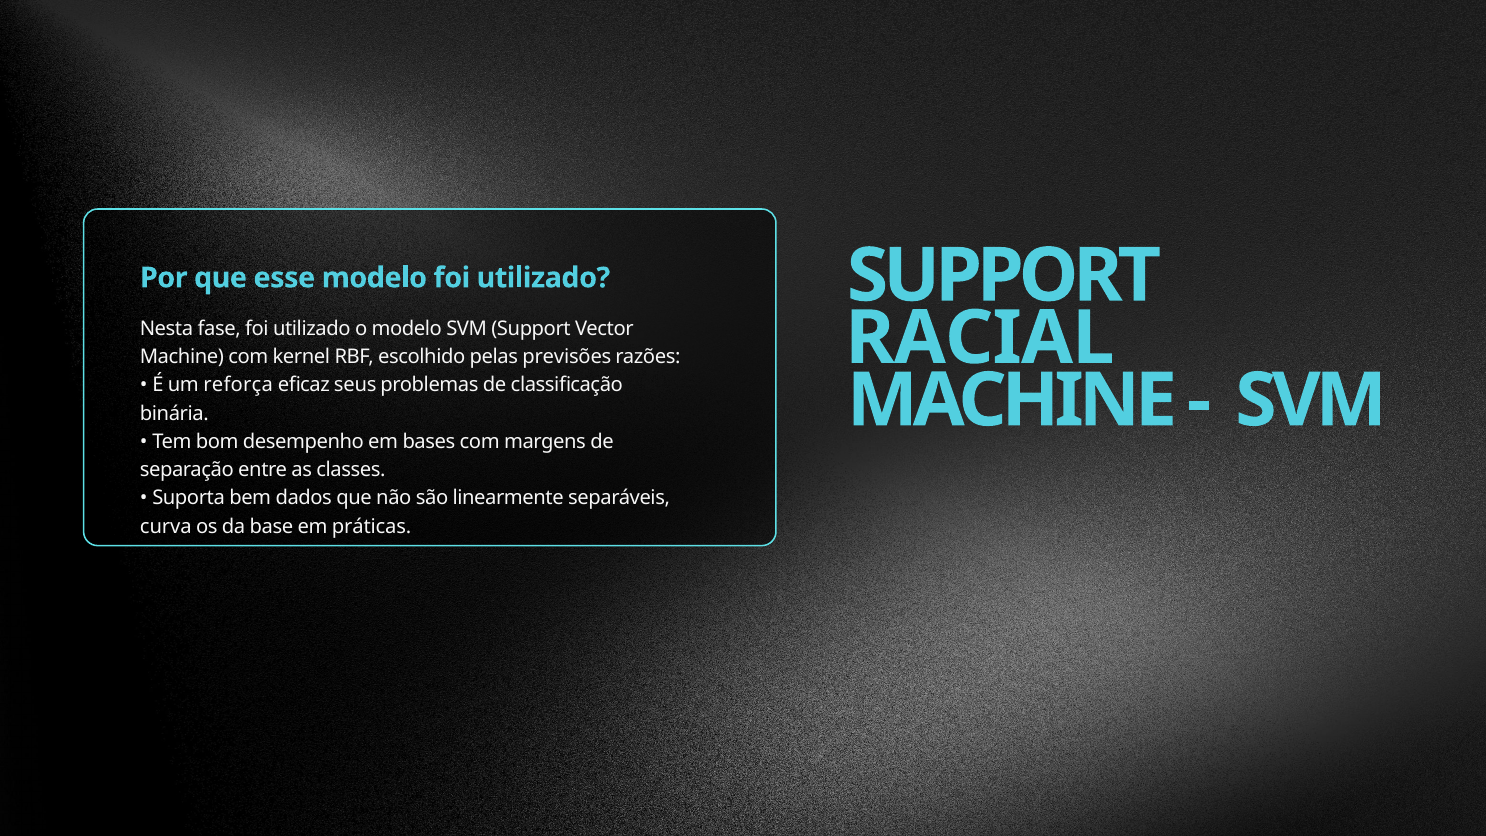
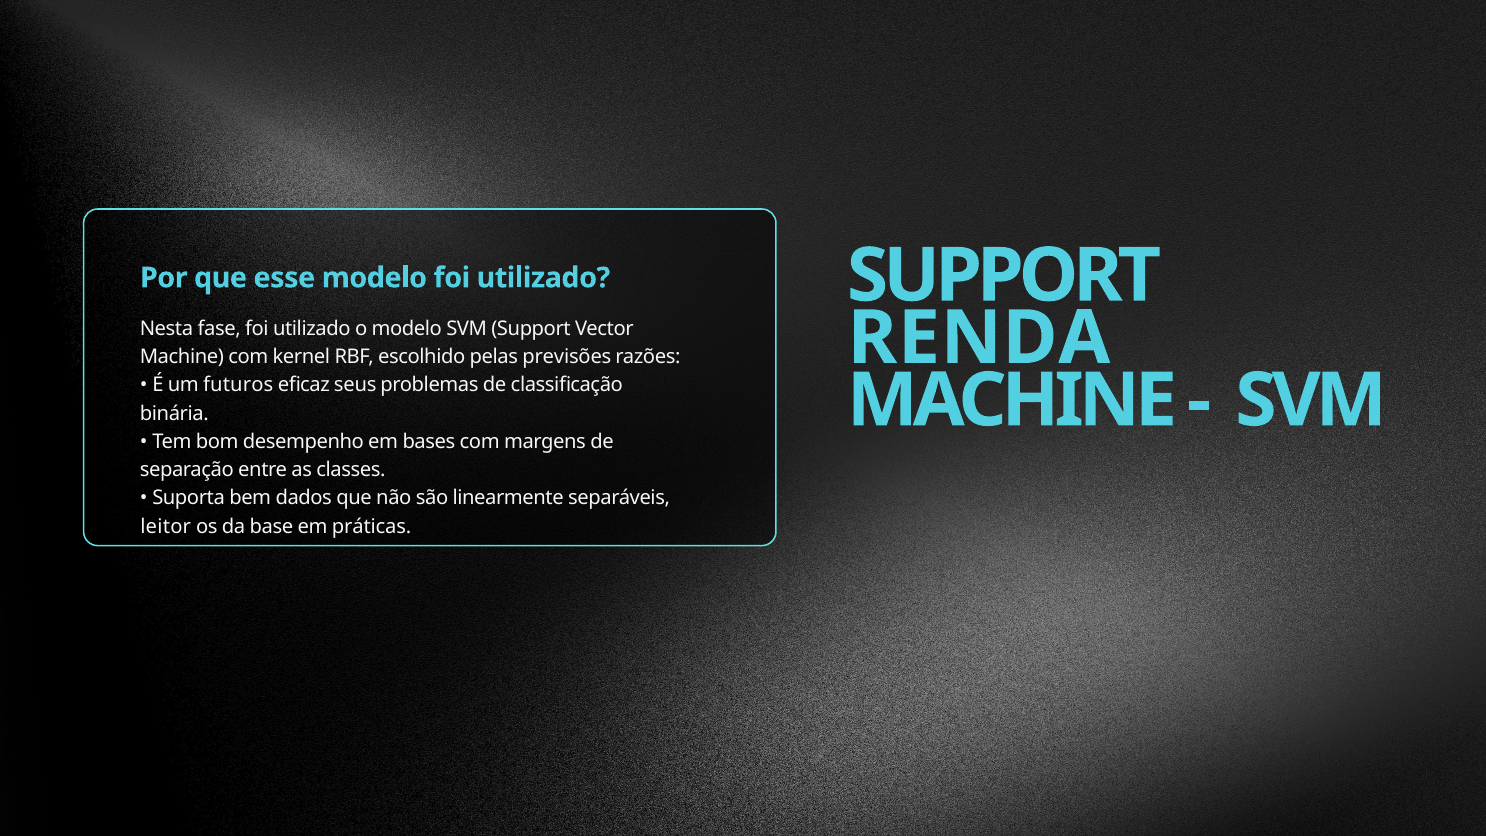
RACIAL: RACIAL -> RENDA (979, 338)
reforça: reforça -> futuros (238, 385)
curva: curva -> leitor (166, 526)
